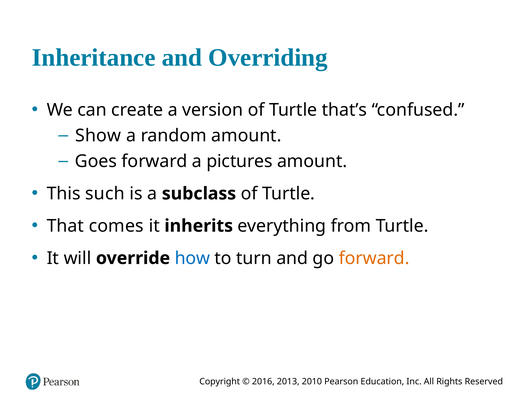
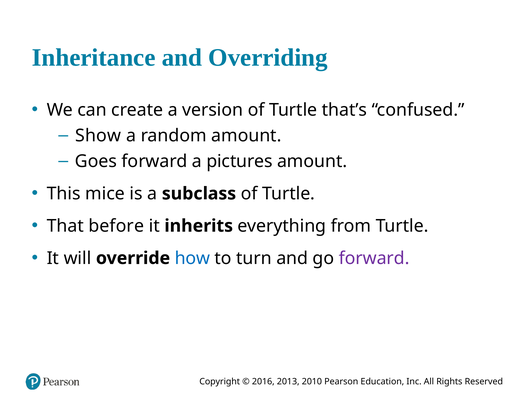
such: such -> mice (105, 194)
comes: comes -> before (116, 226)
forward colour: orange -> purple (374, 258)
